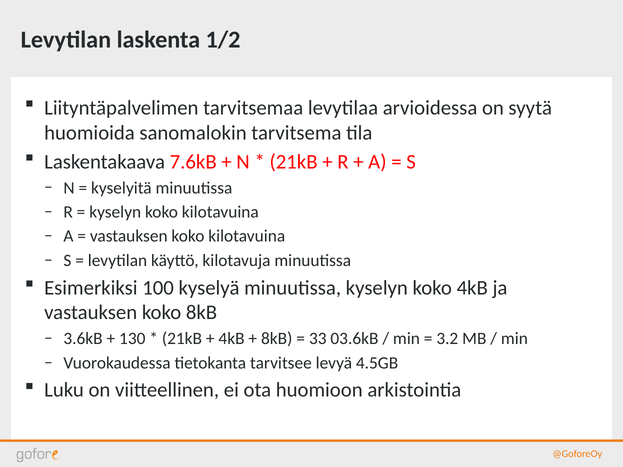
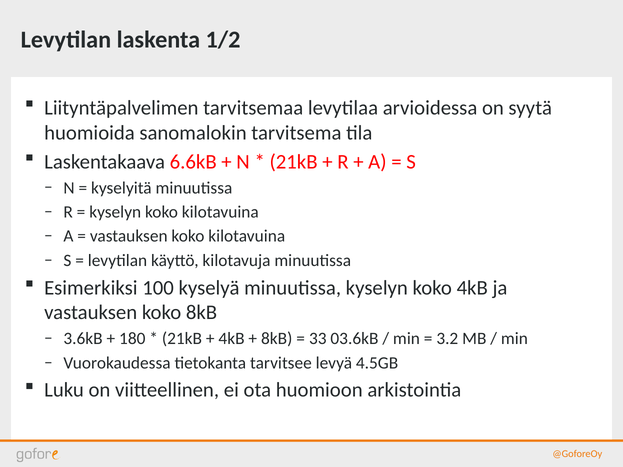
7.6kB: 7.6kB -> 6.6kB (193, 162)
130: 130 -> 180 (132, 339)
